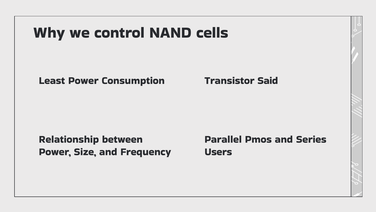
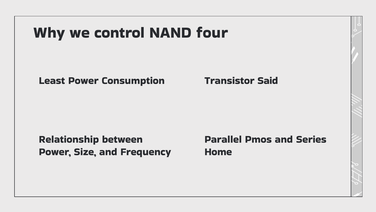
cells: cells -> four (212, 33)
Users: Users -> Home (218, 152)
